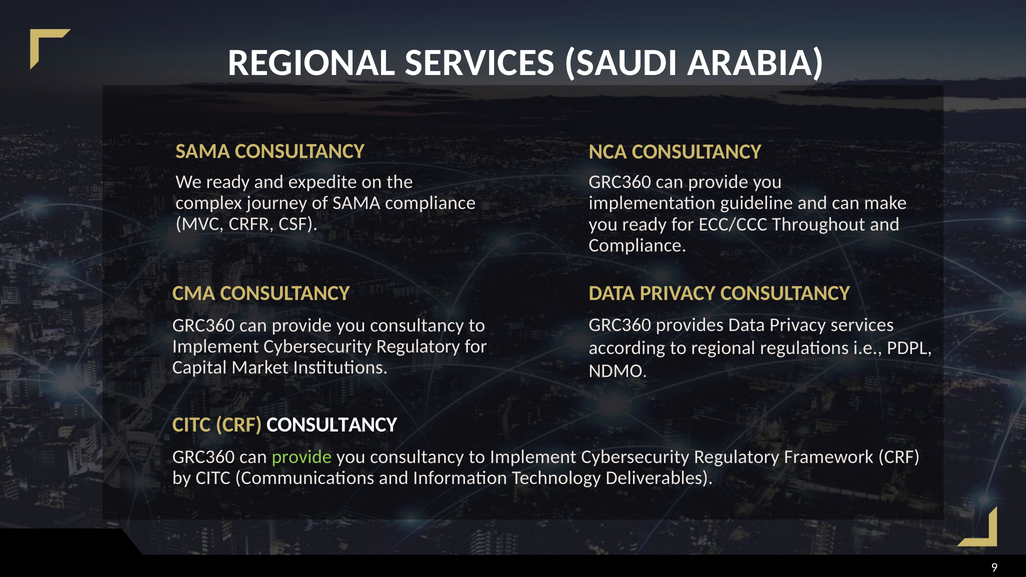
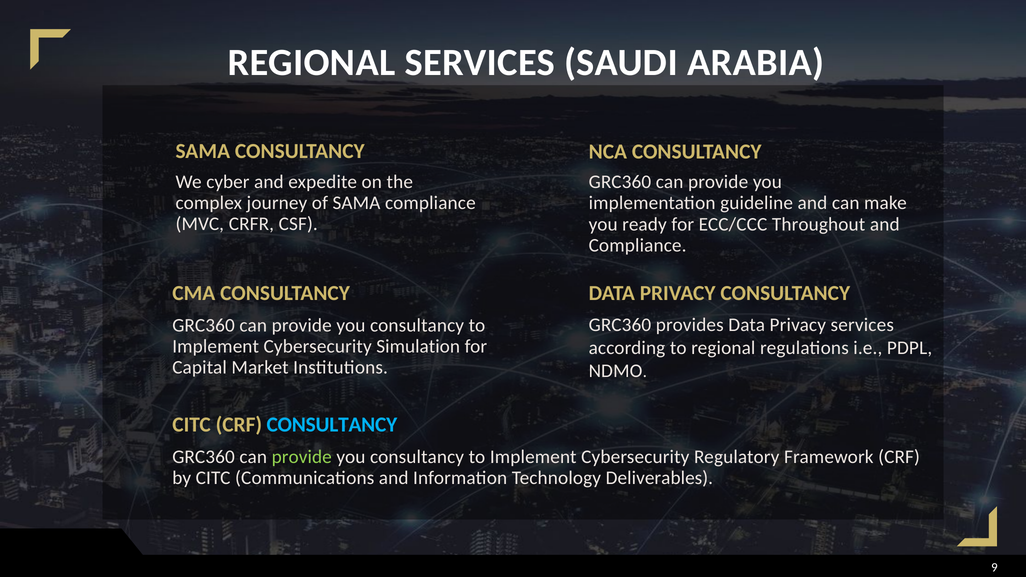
We ready: ready -> cyber (228, 182)
Regulatory: Regulatory -> Simulation (418, 346)
CONSULTANCY colour: white -> light blue (332, 425)
